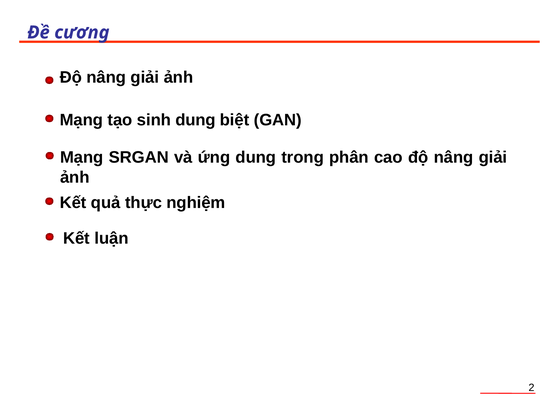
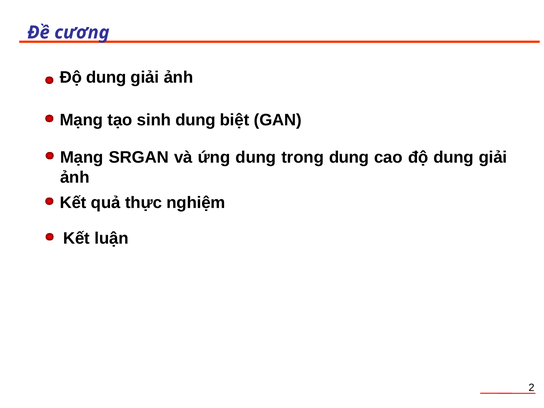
nâng: nâng -> dung (106, 77)
trong phân: phân -> dung (349, 157)
cao độ nâng: nâng -> dung (454, 157)
